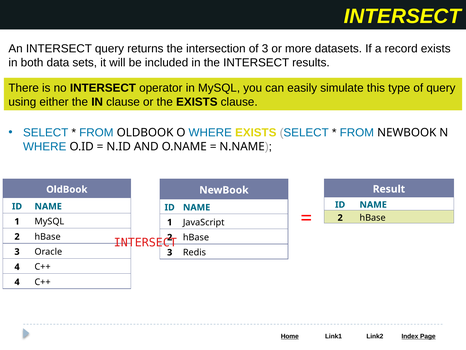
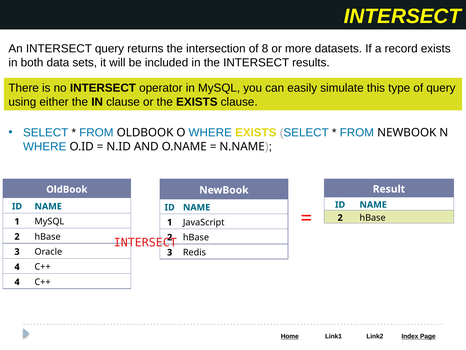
of 3: 3 -> 8 (265, 48)
